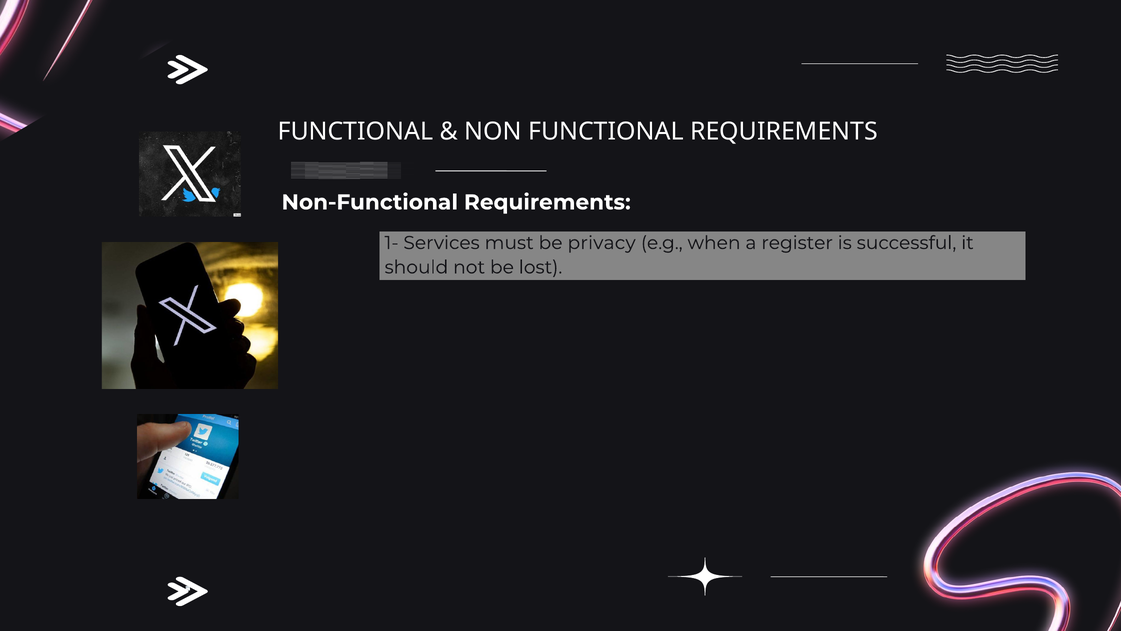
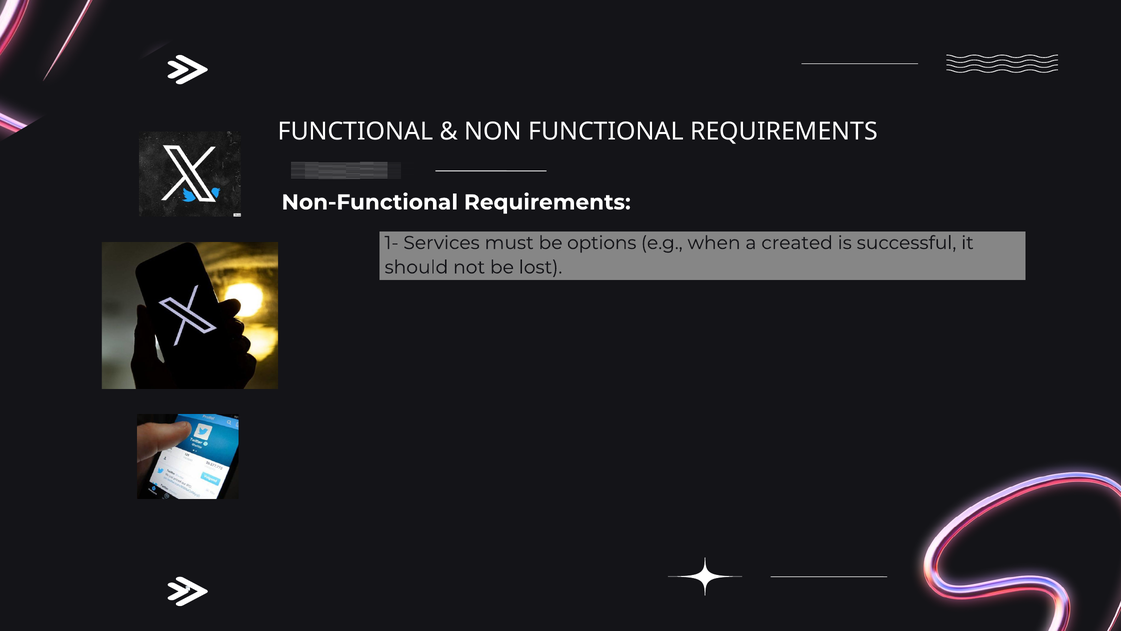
be privacy: privacy -> options (602, 243)
register: register -> created (797, 243)
